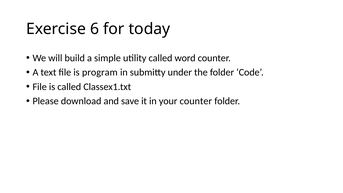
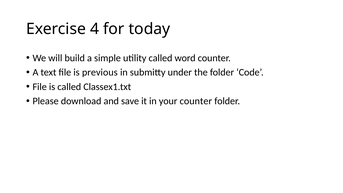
6: 6 -> 4 (95, 29)
program: program -> previous (100, 72)
